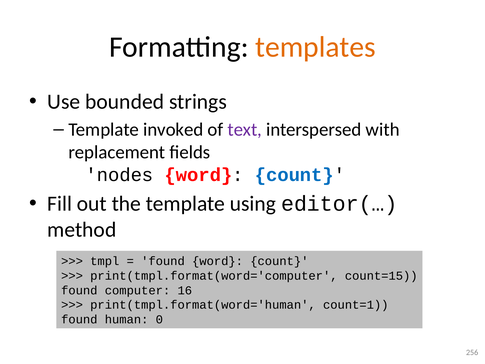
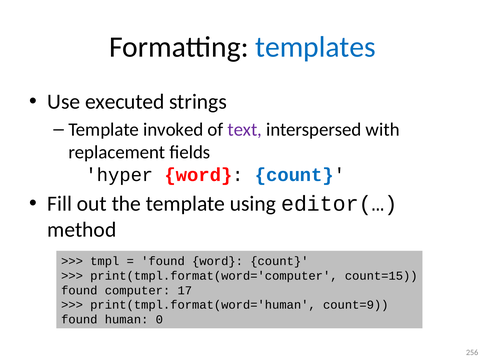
templates colour: orange -> blue (315, 47)
bounded: bounded -> executed (125, 102)
nodes: nodes -> hyper (119, 175)
16: 16 -> 17 (185, 290)
count=1: count=1 -> count=9 (356, 305)
